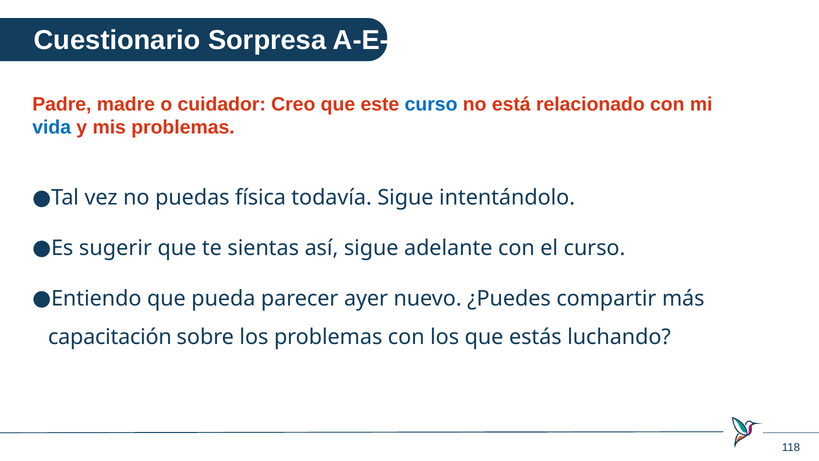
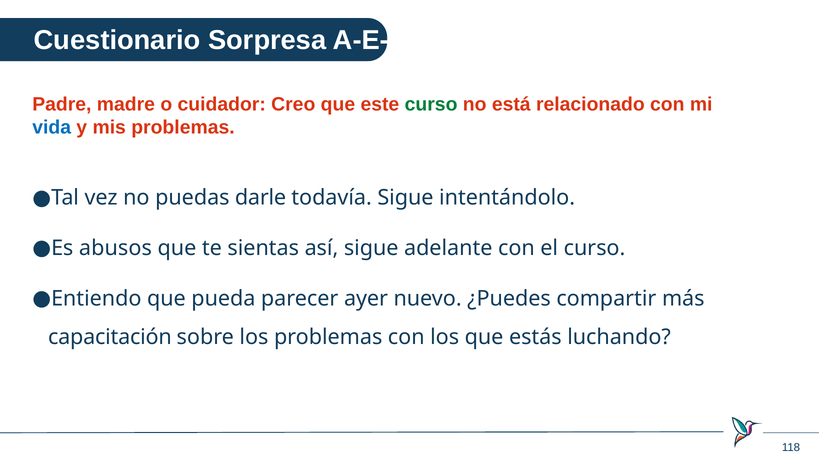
curso colour: blue -> green (431, 104)
física: física -> darle (261, 198)
sugerir: sugerir -> abusos (115, 248)
